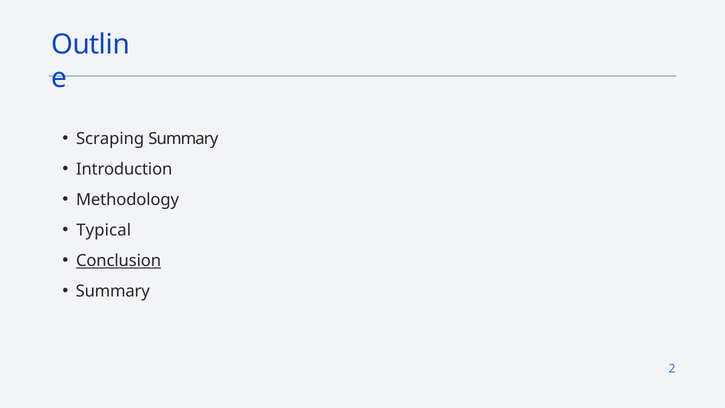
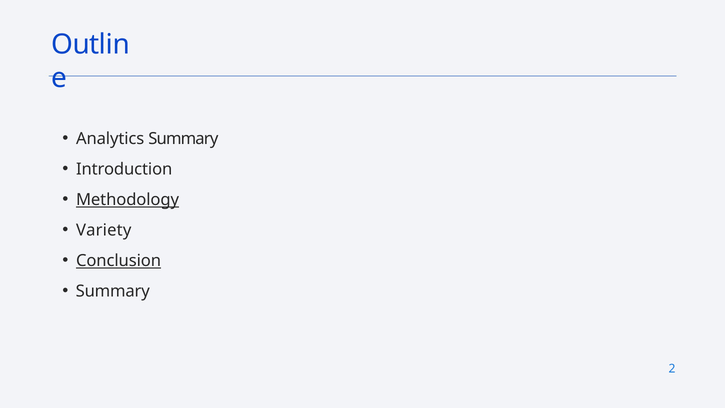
Scraping: Scraping -> Analytics (110, 138)
Methodology underline: none -> present (128, 200)
Typical: Typical -> Variety (104, 230)
